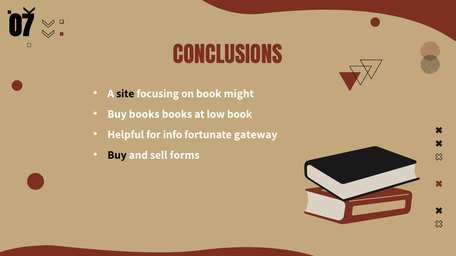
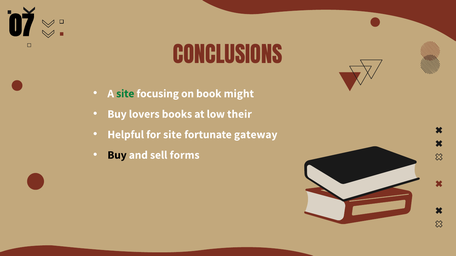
site colour: black -> green (125, 94)
Buy books: books -> lovers (144, 114)
low book: book -> their (239, 114)
for info: info -> site (172, 135)
